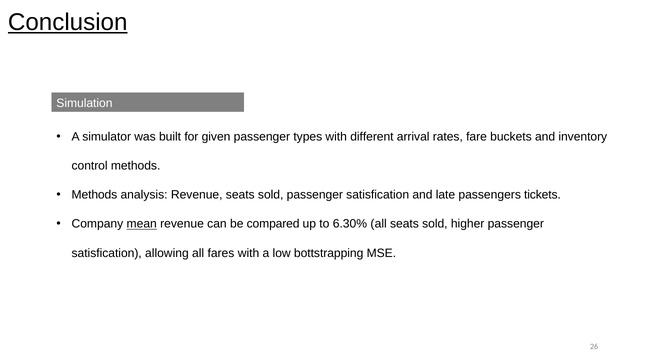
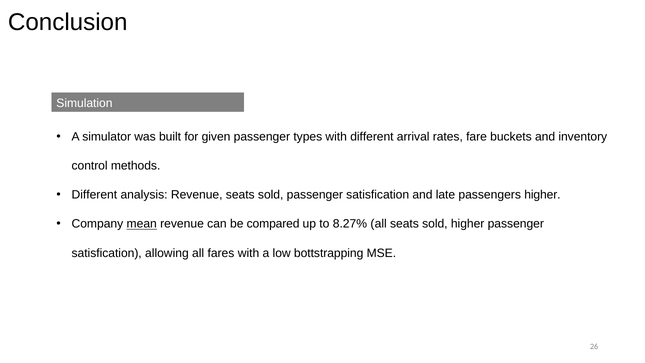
Conclusion underline: present -> none (68, 22)
Methods: Methods -> Different (94, 195)
passengers tickets: tickets -> higher (542, 195)
6.30%: 6.30% -> 8.27% (350, 224)
